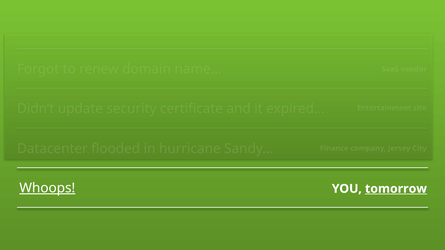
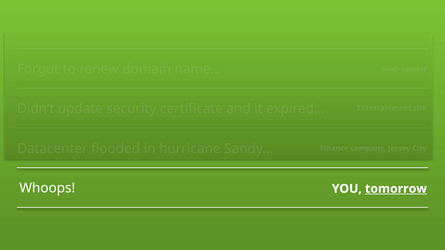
Whoops underline: present -> none (47, 188)
